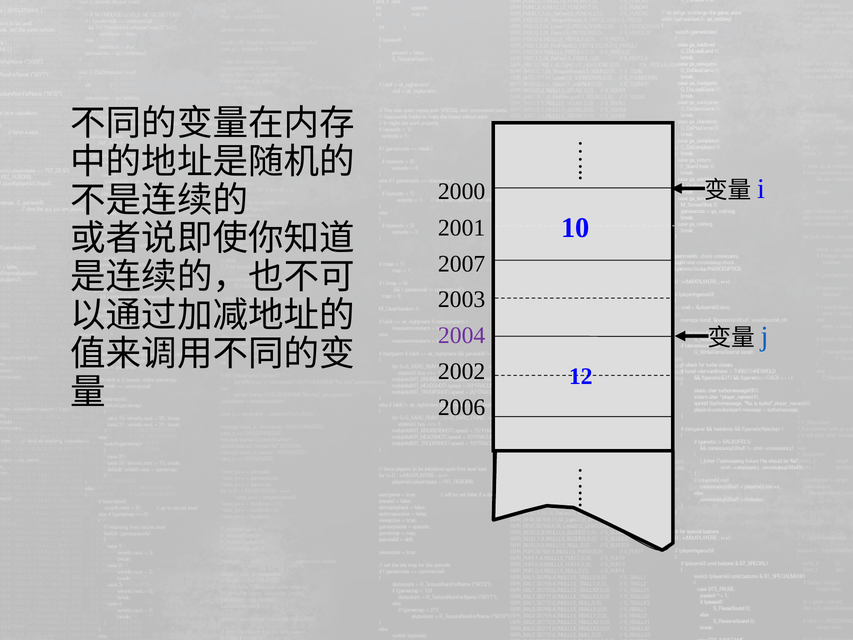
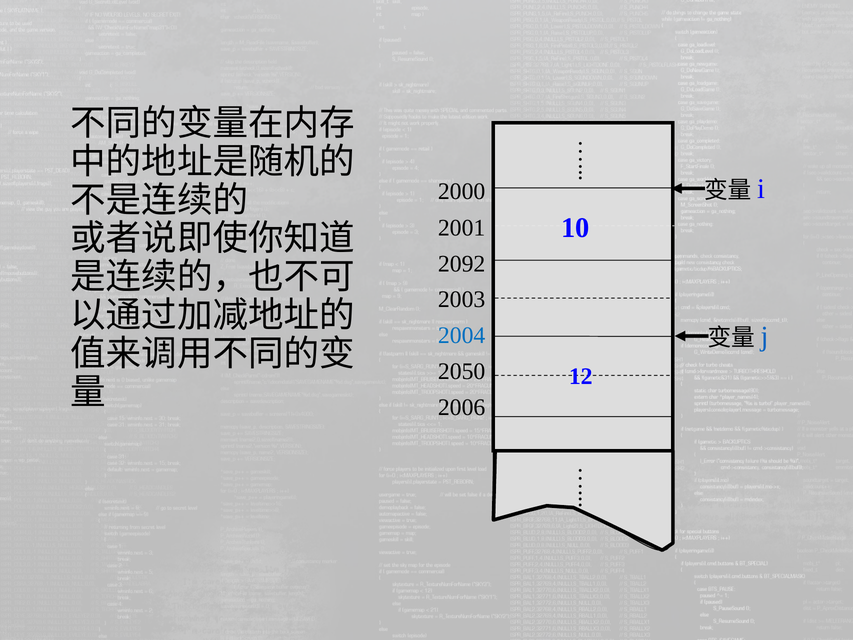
2007: 2007 -> 2092 (462, 264)
2004 colour: purple -> blue (462, 335)
2002: 2002 -> 2050 (462, 371)
